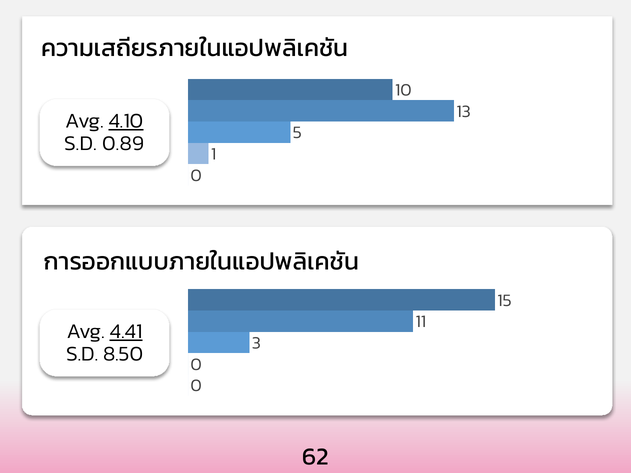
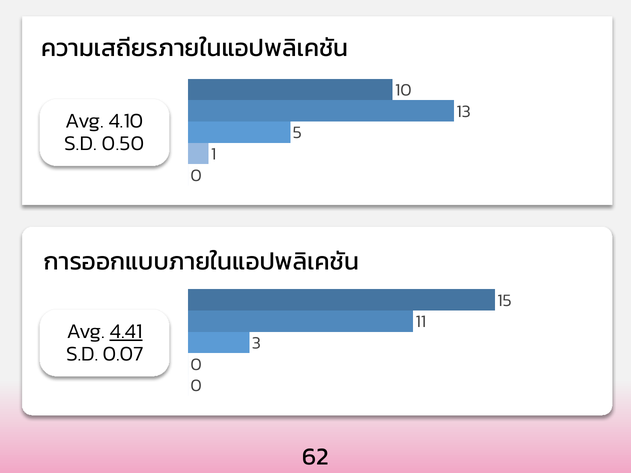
4.10 underline: present -> none (126, 121)
0.89: 0.89 -> 0.50 (123, 144)
8.50: 8.50 -> 0.07 (123, 354)
